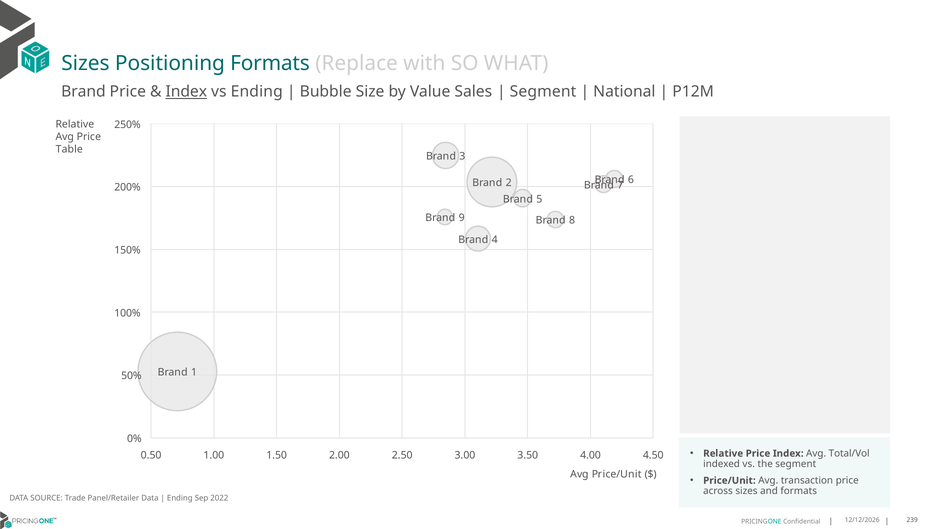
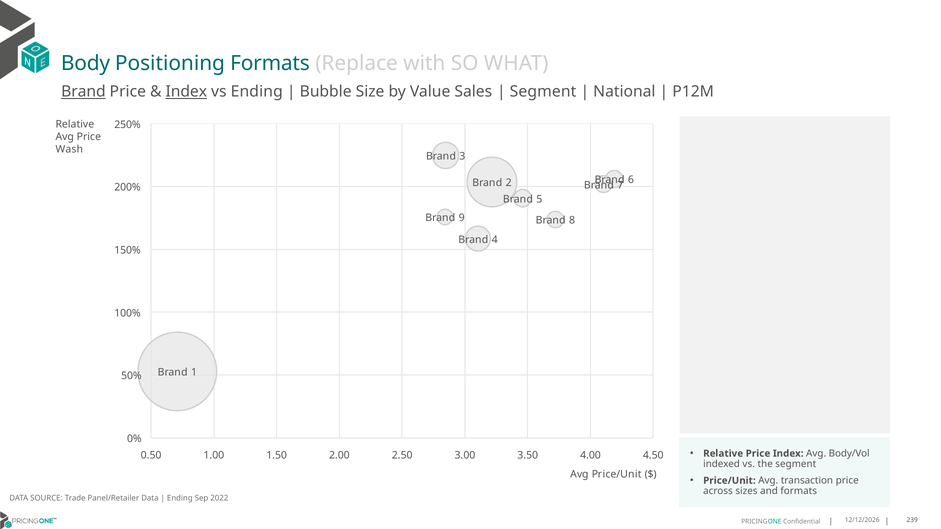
Sizes: Sizes -> Body (86, 63)
Brand underline: none -> present (83, 92)
Table: Table -> Wash (69, 149)
Total/Vol: Total/Vol -> Body/Vol (849, 454)
